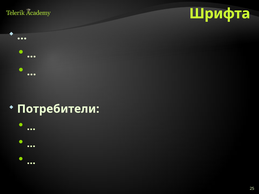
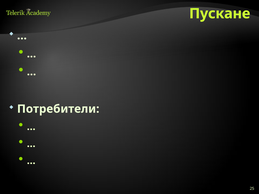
Шрифта: Шрифта -> Пускане (220, 14)
